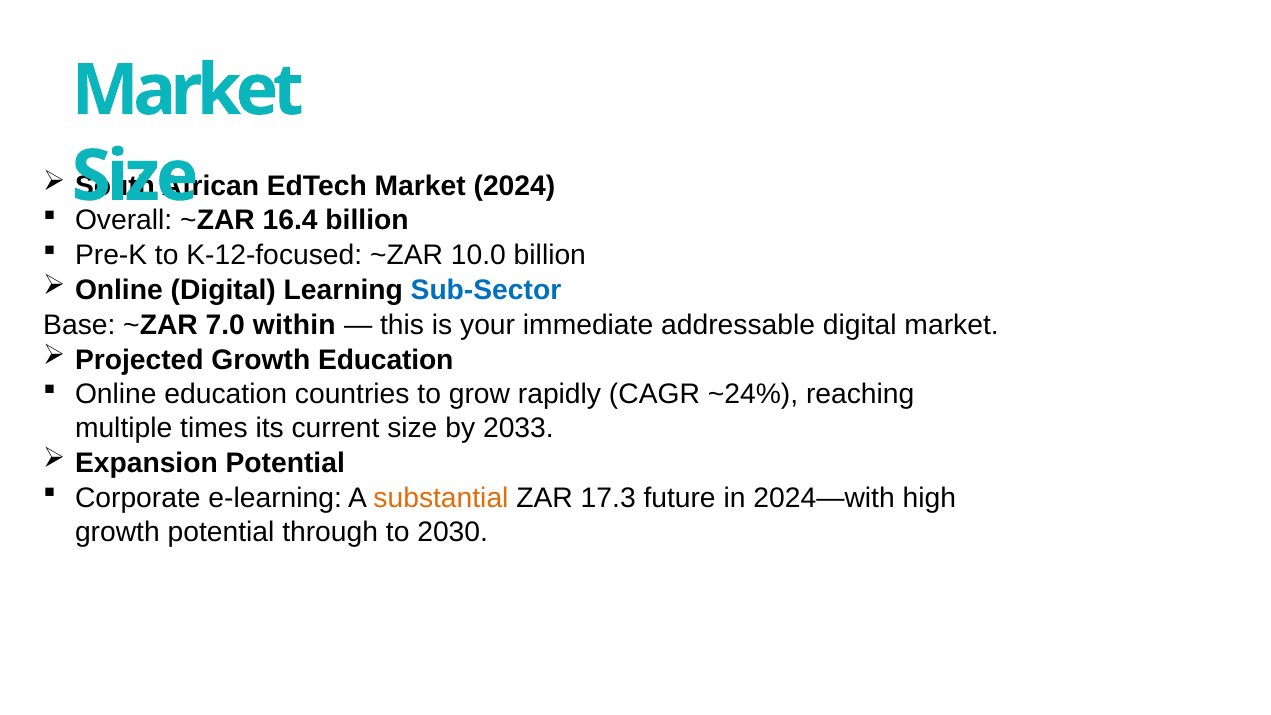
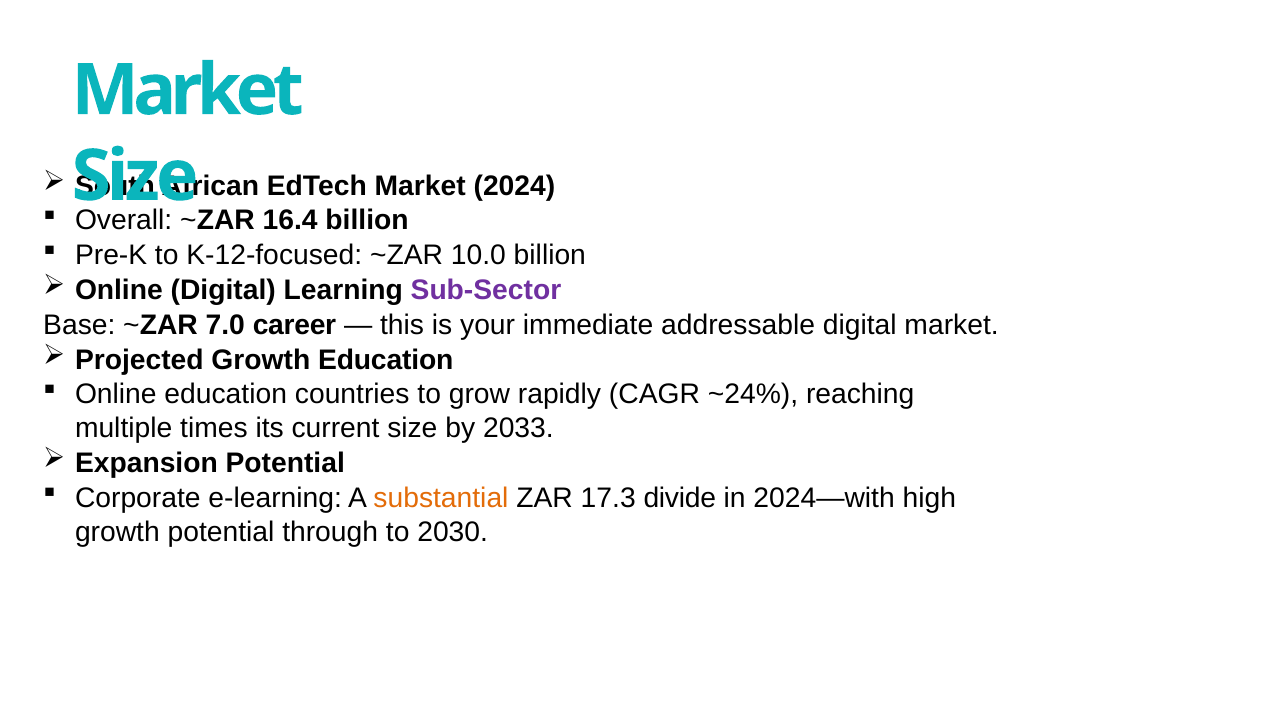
Sub-Sector colour: blue -> purple (486, 290)
within: within -> career (295, 325)
future: future -> divide (680, 498)
